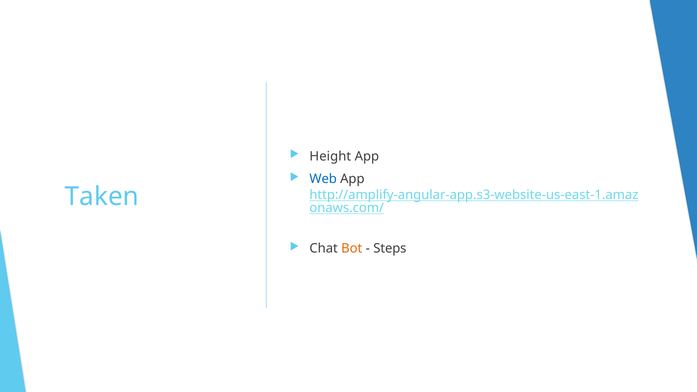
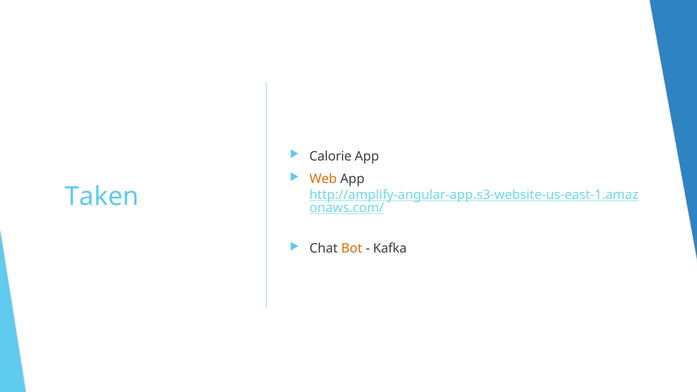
Height: Height -> Calorie (330, 156)
Web colour: blue -> orange (323, 179)
Steps: Steps -> Kafka (390, 249)
